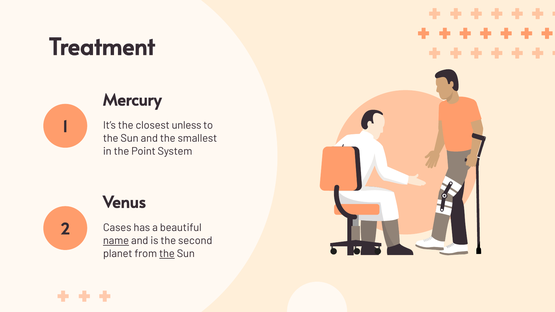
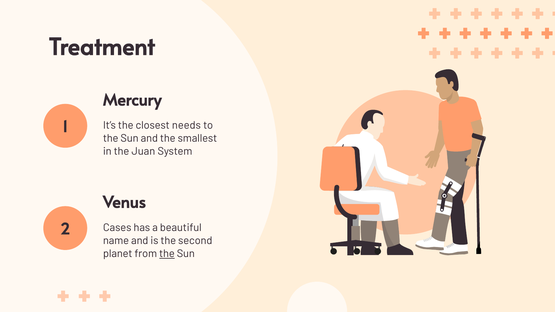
unless: unless -> needs (186, 125)
Point: Point -> Juan (143, 151)
name underline: present -> none (116, 241)
